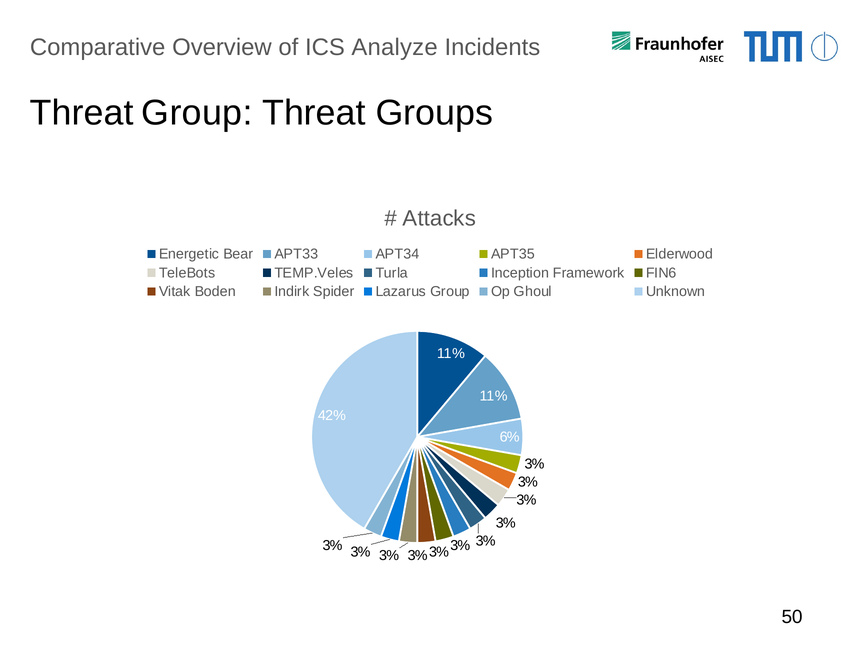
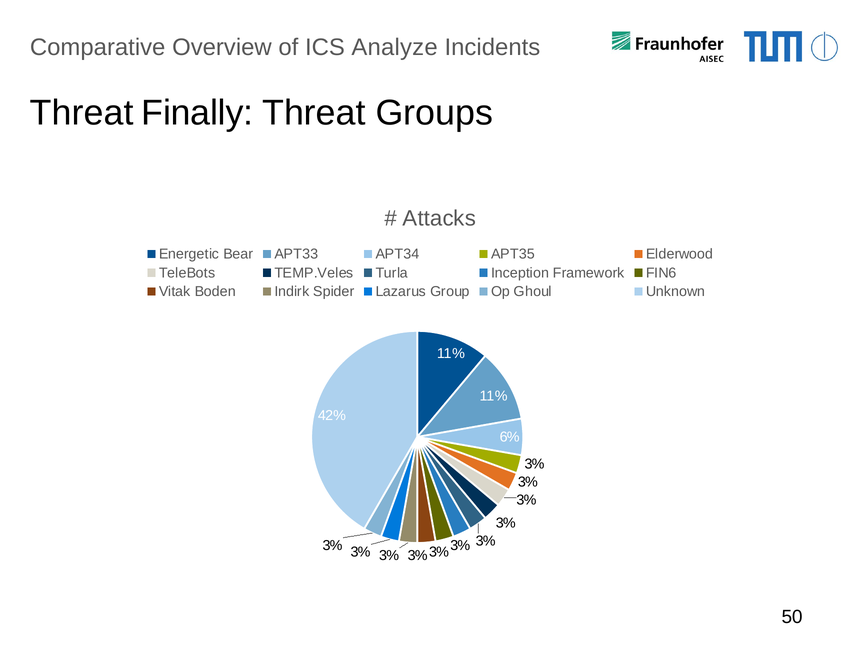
Threat Group: Group -> Finally (197, 113)
